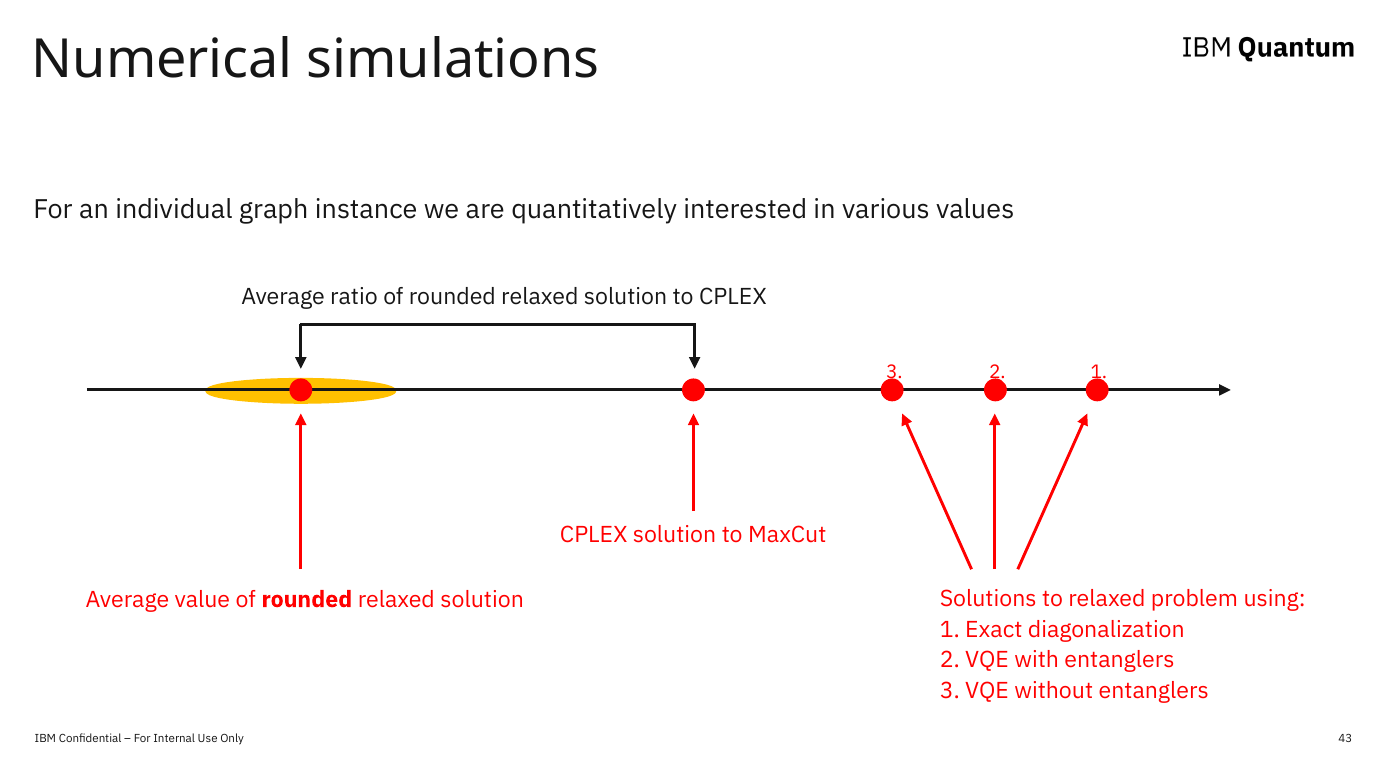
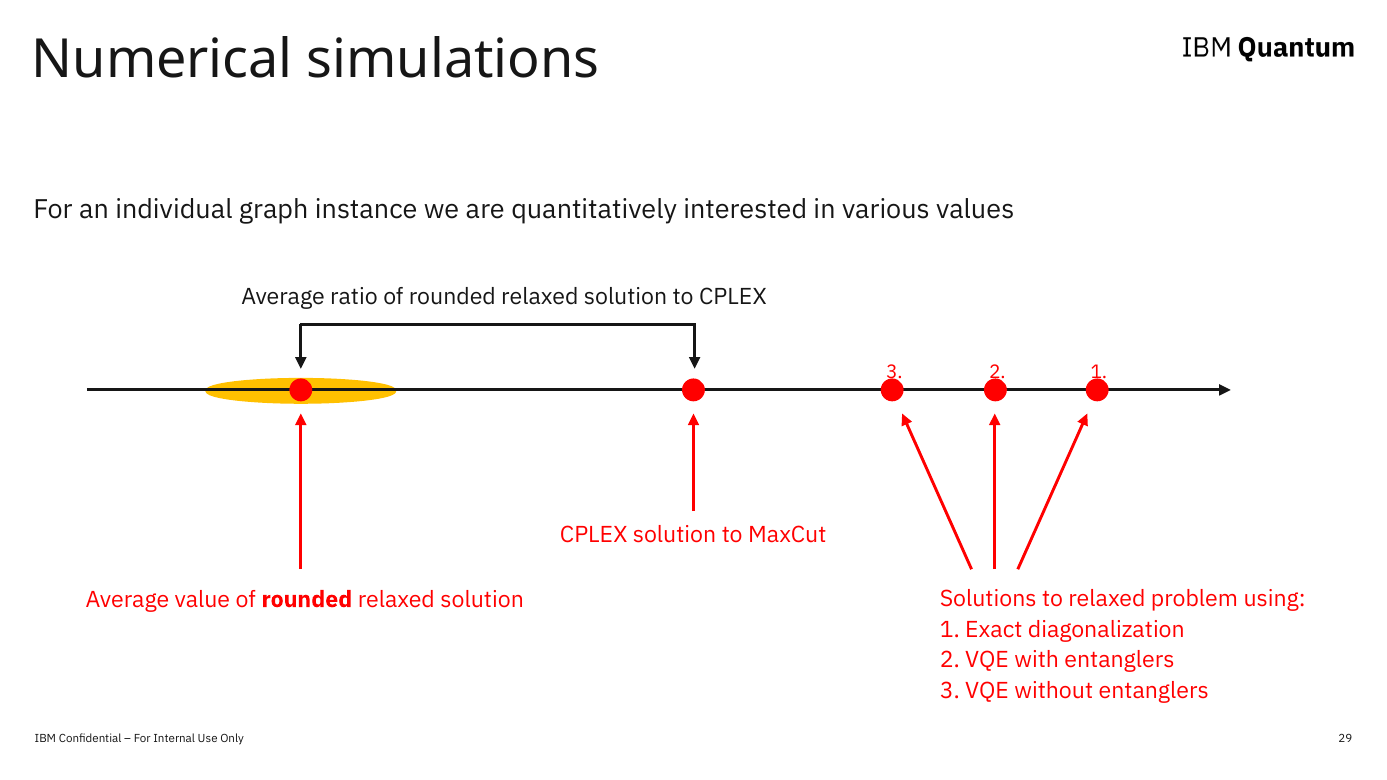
43: 43 -> 29 (1345, 739)
